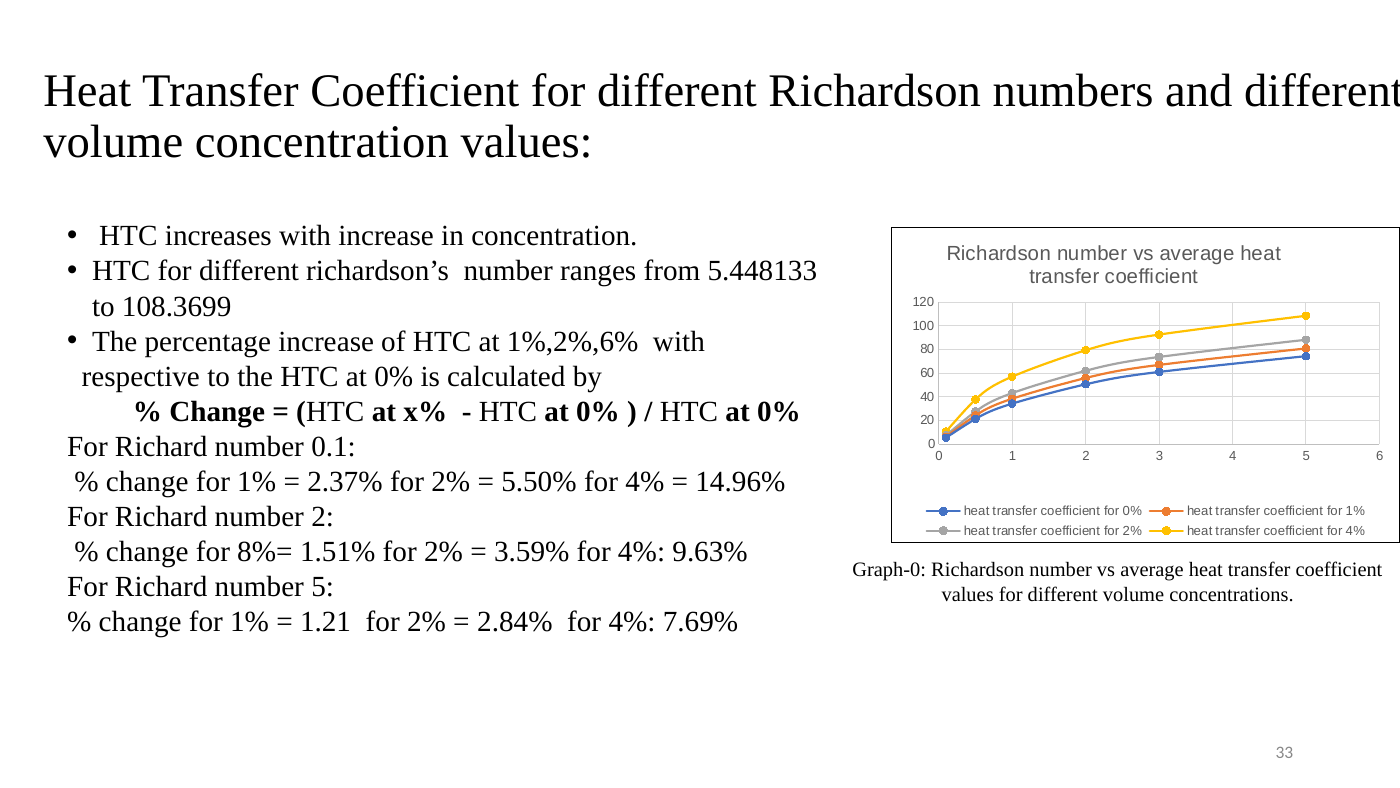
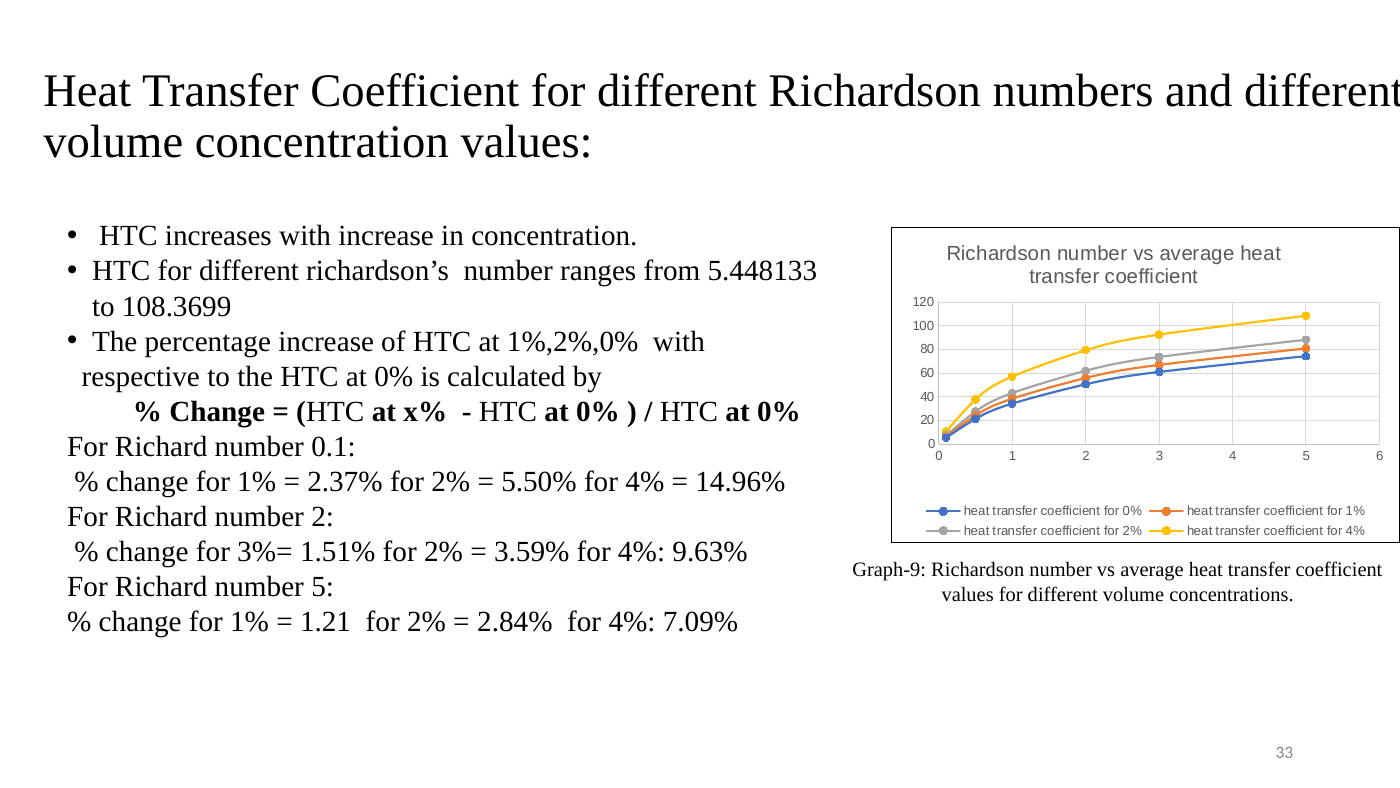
1%,2%,6%: 1%,2%,6% -> 1%,2%,0% (573, 341)
8%=: 8%= -> 3%= (265, 551)
Graph-0: Graph-0 -> Graph-9 (889, 570)
7.69%: 7.69% -> 7.09% (701, 621)
